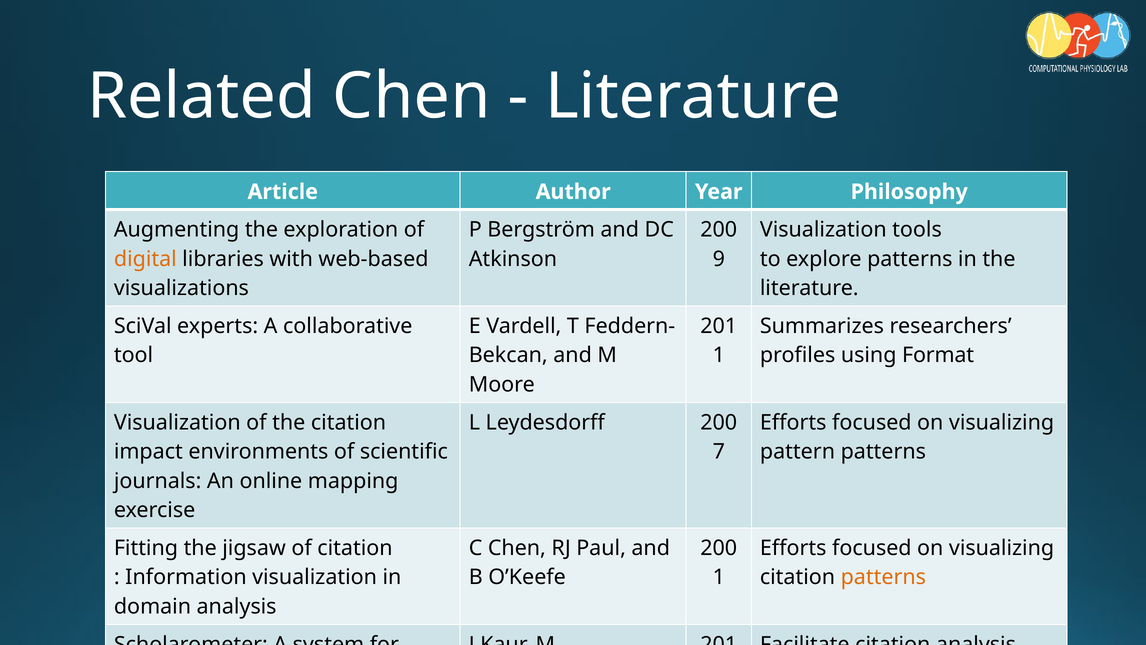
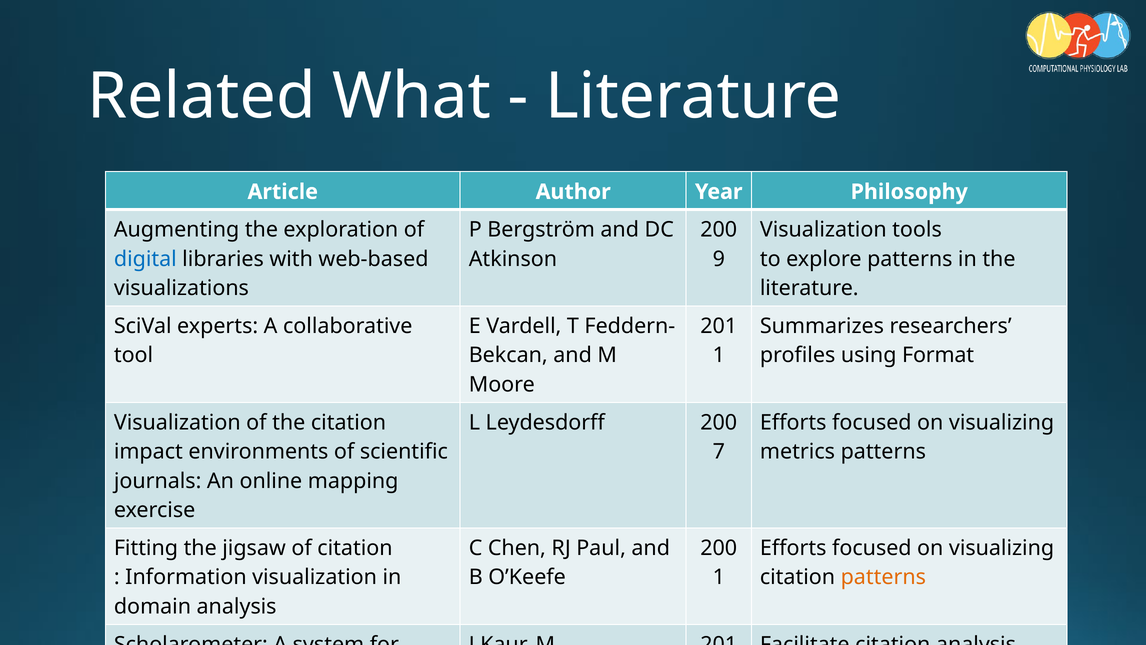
Related Chen: Chen -> What (412, 96)
digital colour: orange -> blue (145, 259)
pattern: pattern -> metrics (797, 451)
